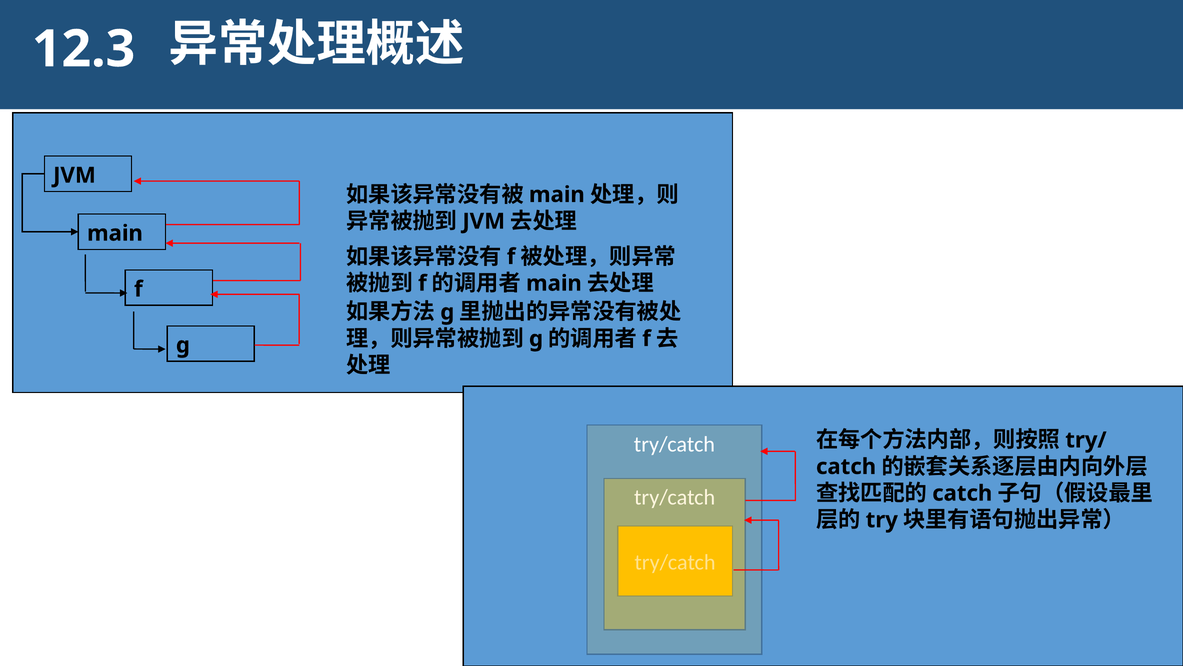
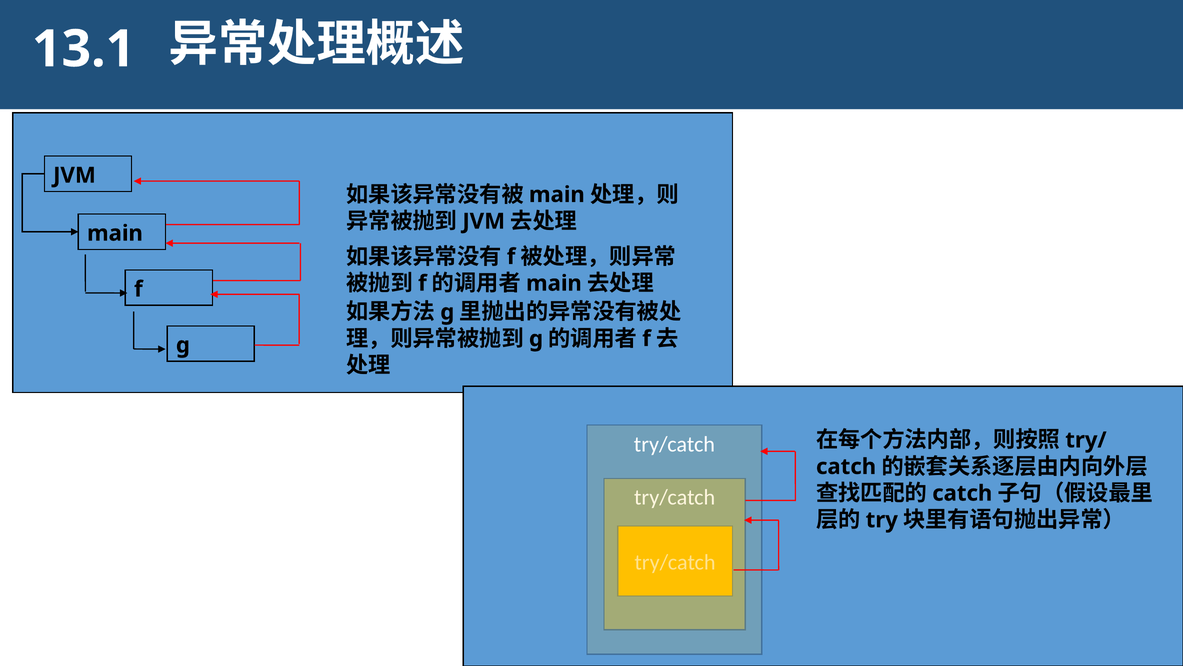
12.3: 12.3 -> 13.1 (84, 49)
